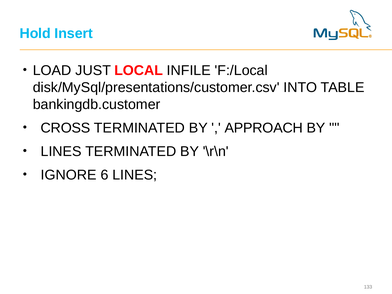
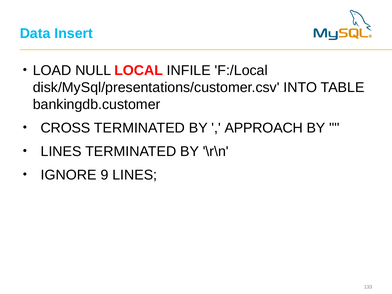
Hold: Hold -> Data (35, 33)
JUST: JUST -> NULL (93, 71)
6: 6 -> 9 (104, 175)
